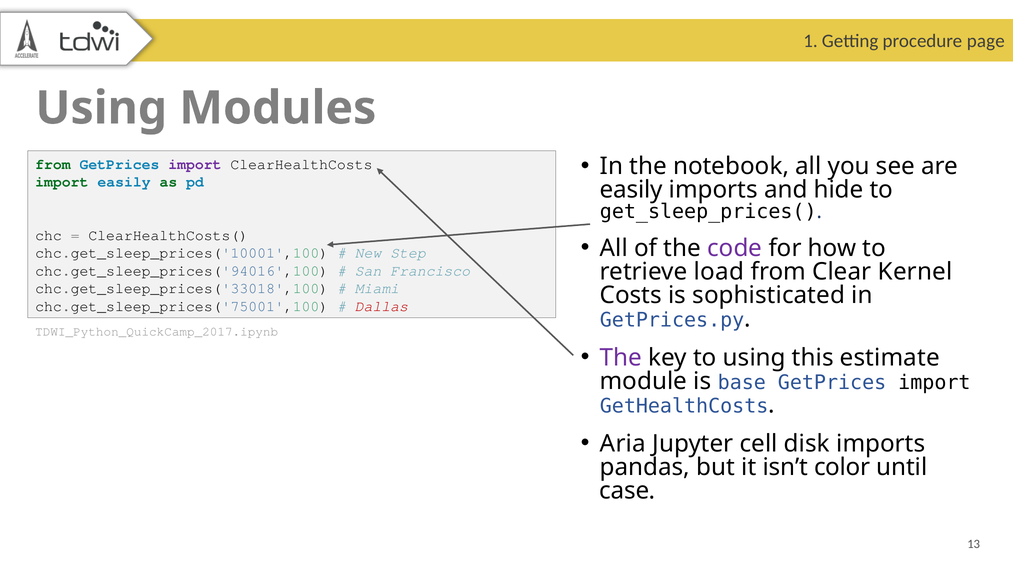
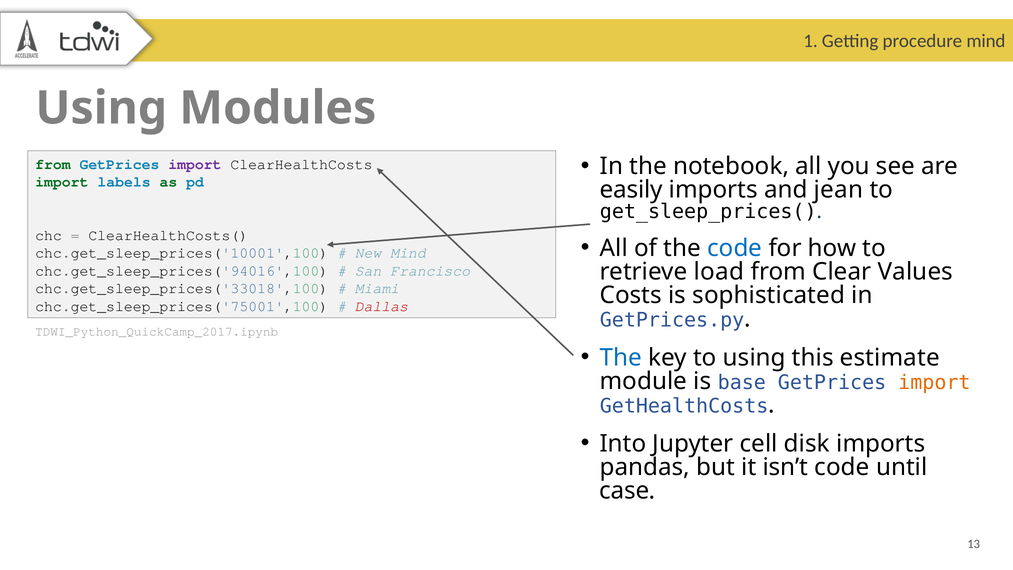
procedure page: page -> mind (986, 41)
import easily: easily -> labels (124, 182)
hide: hide -> jean (839, 190)
code colour: purple -> blue (735, 248)
New Step: Step -> Mind (408, 253)
Kernel: Kernel -> Values (915, 272)
The colour: purple -> blue (621, 358)
import colour: black -> orange (934, 383)
Aria: Aria -> Into (623, 443)
isn’t color: color -> code (842, 467)
